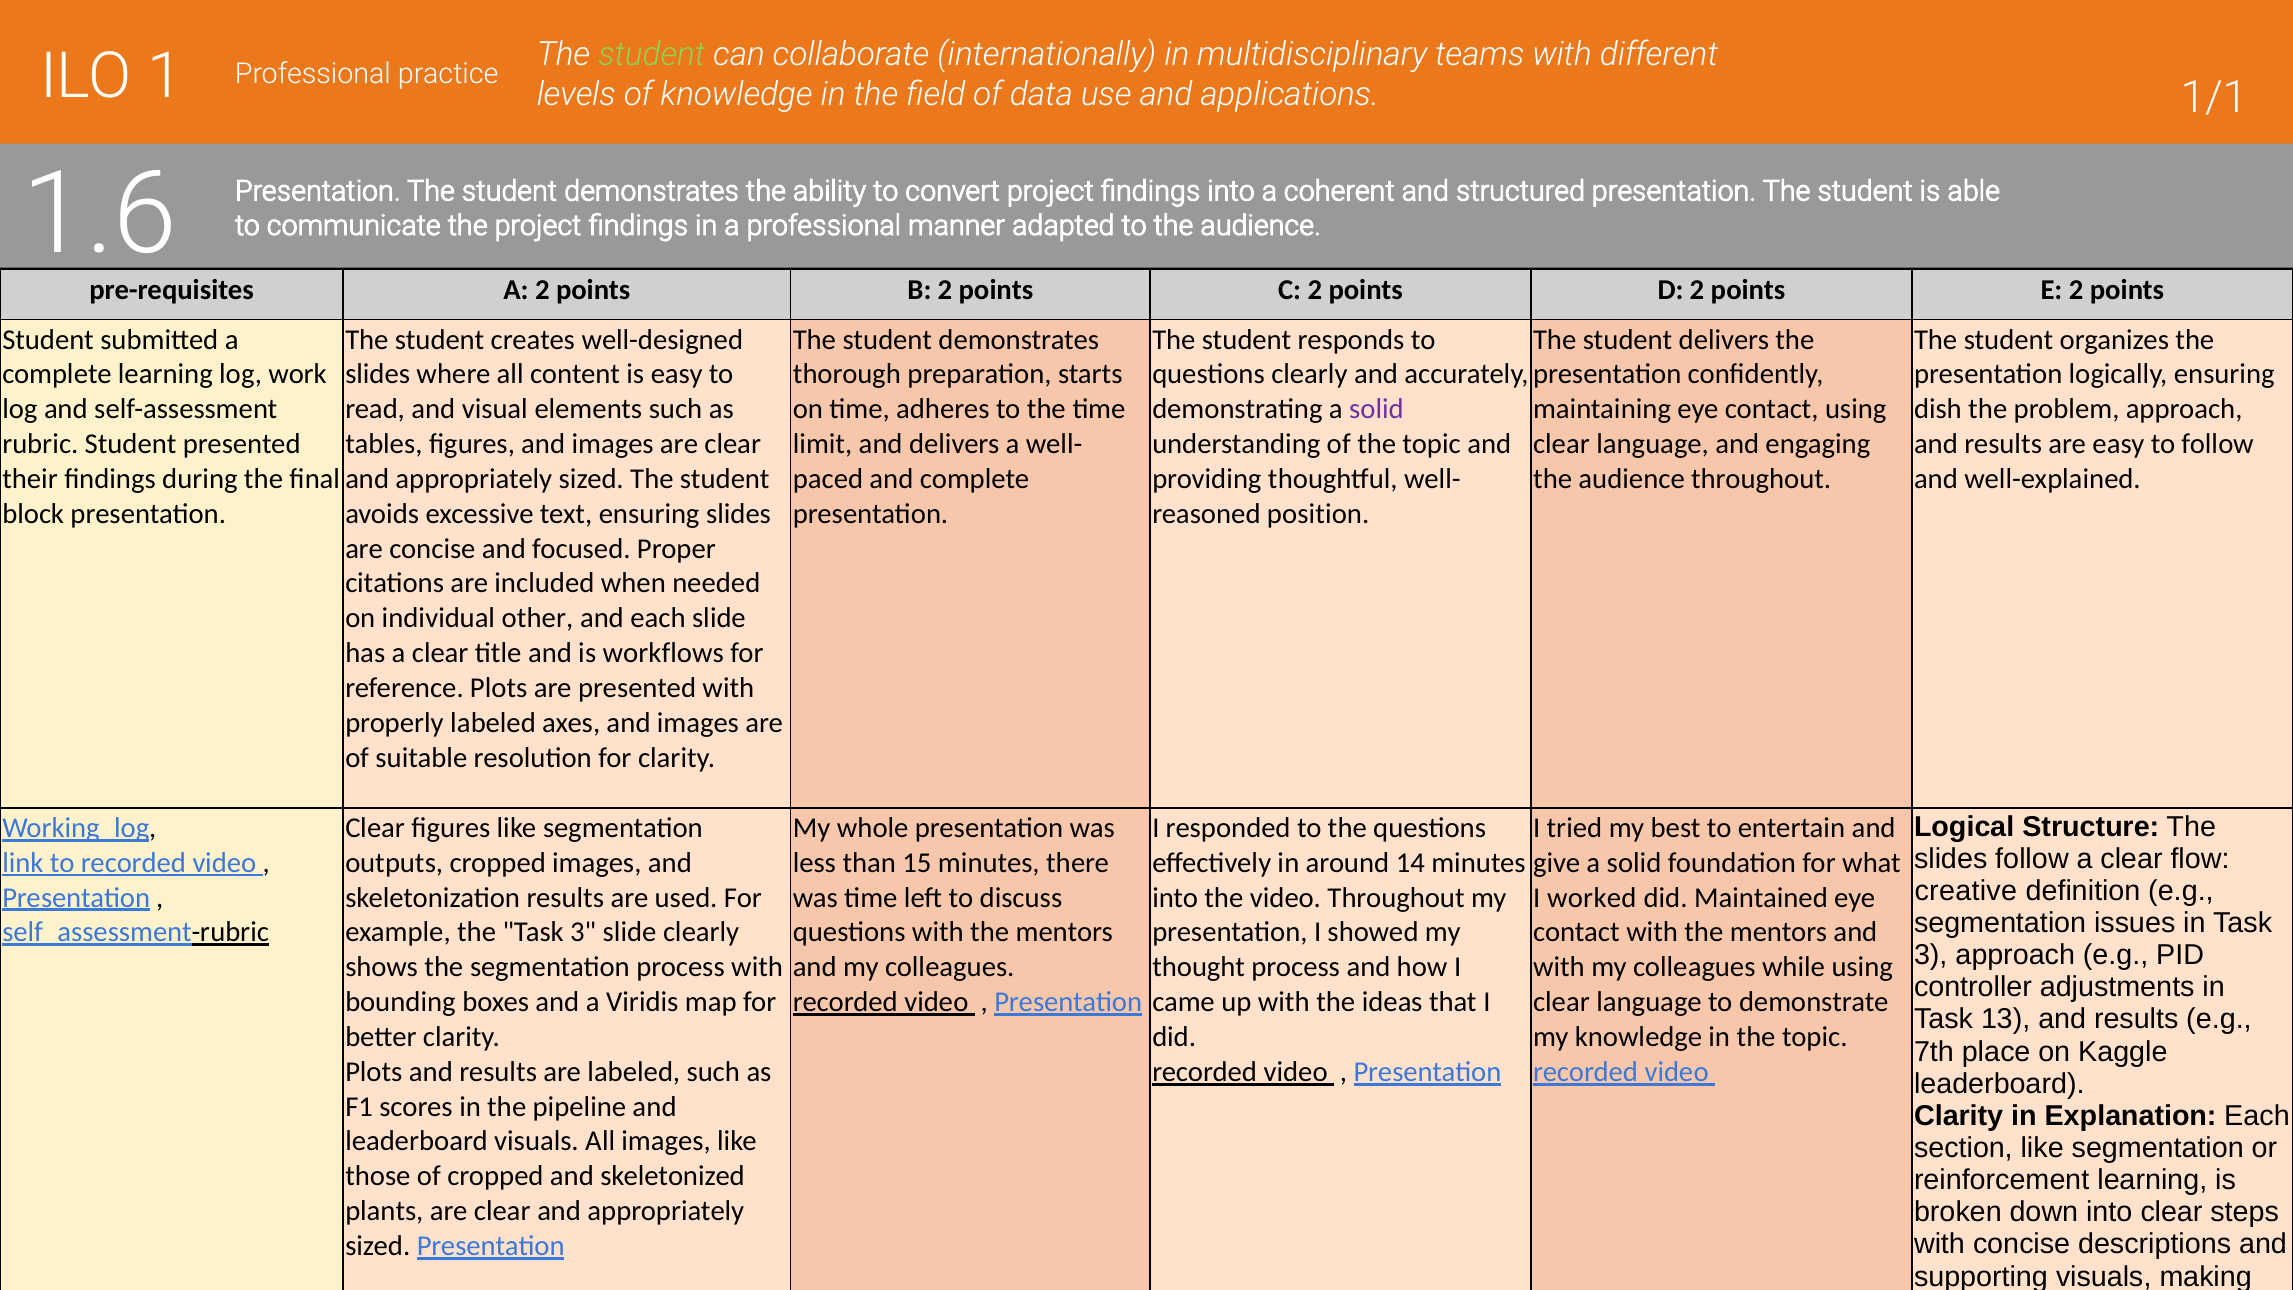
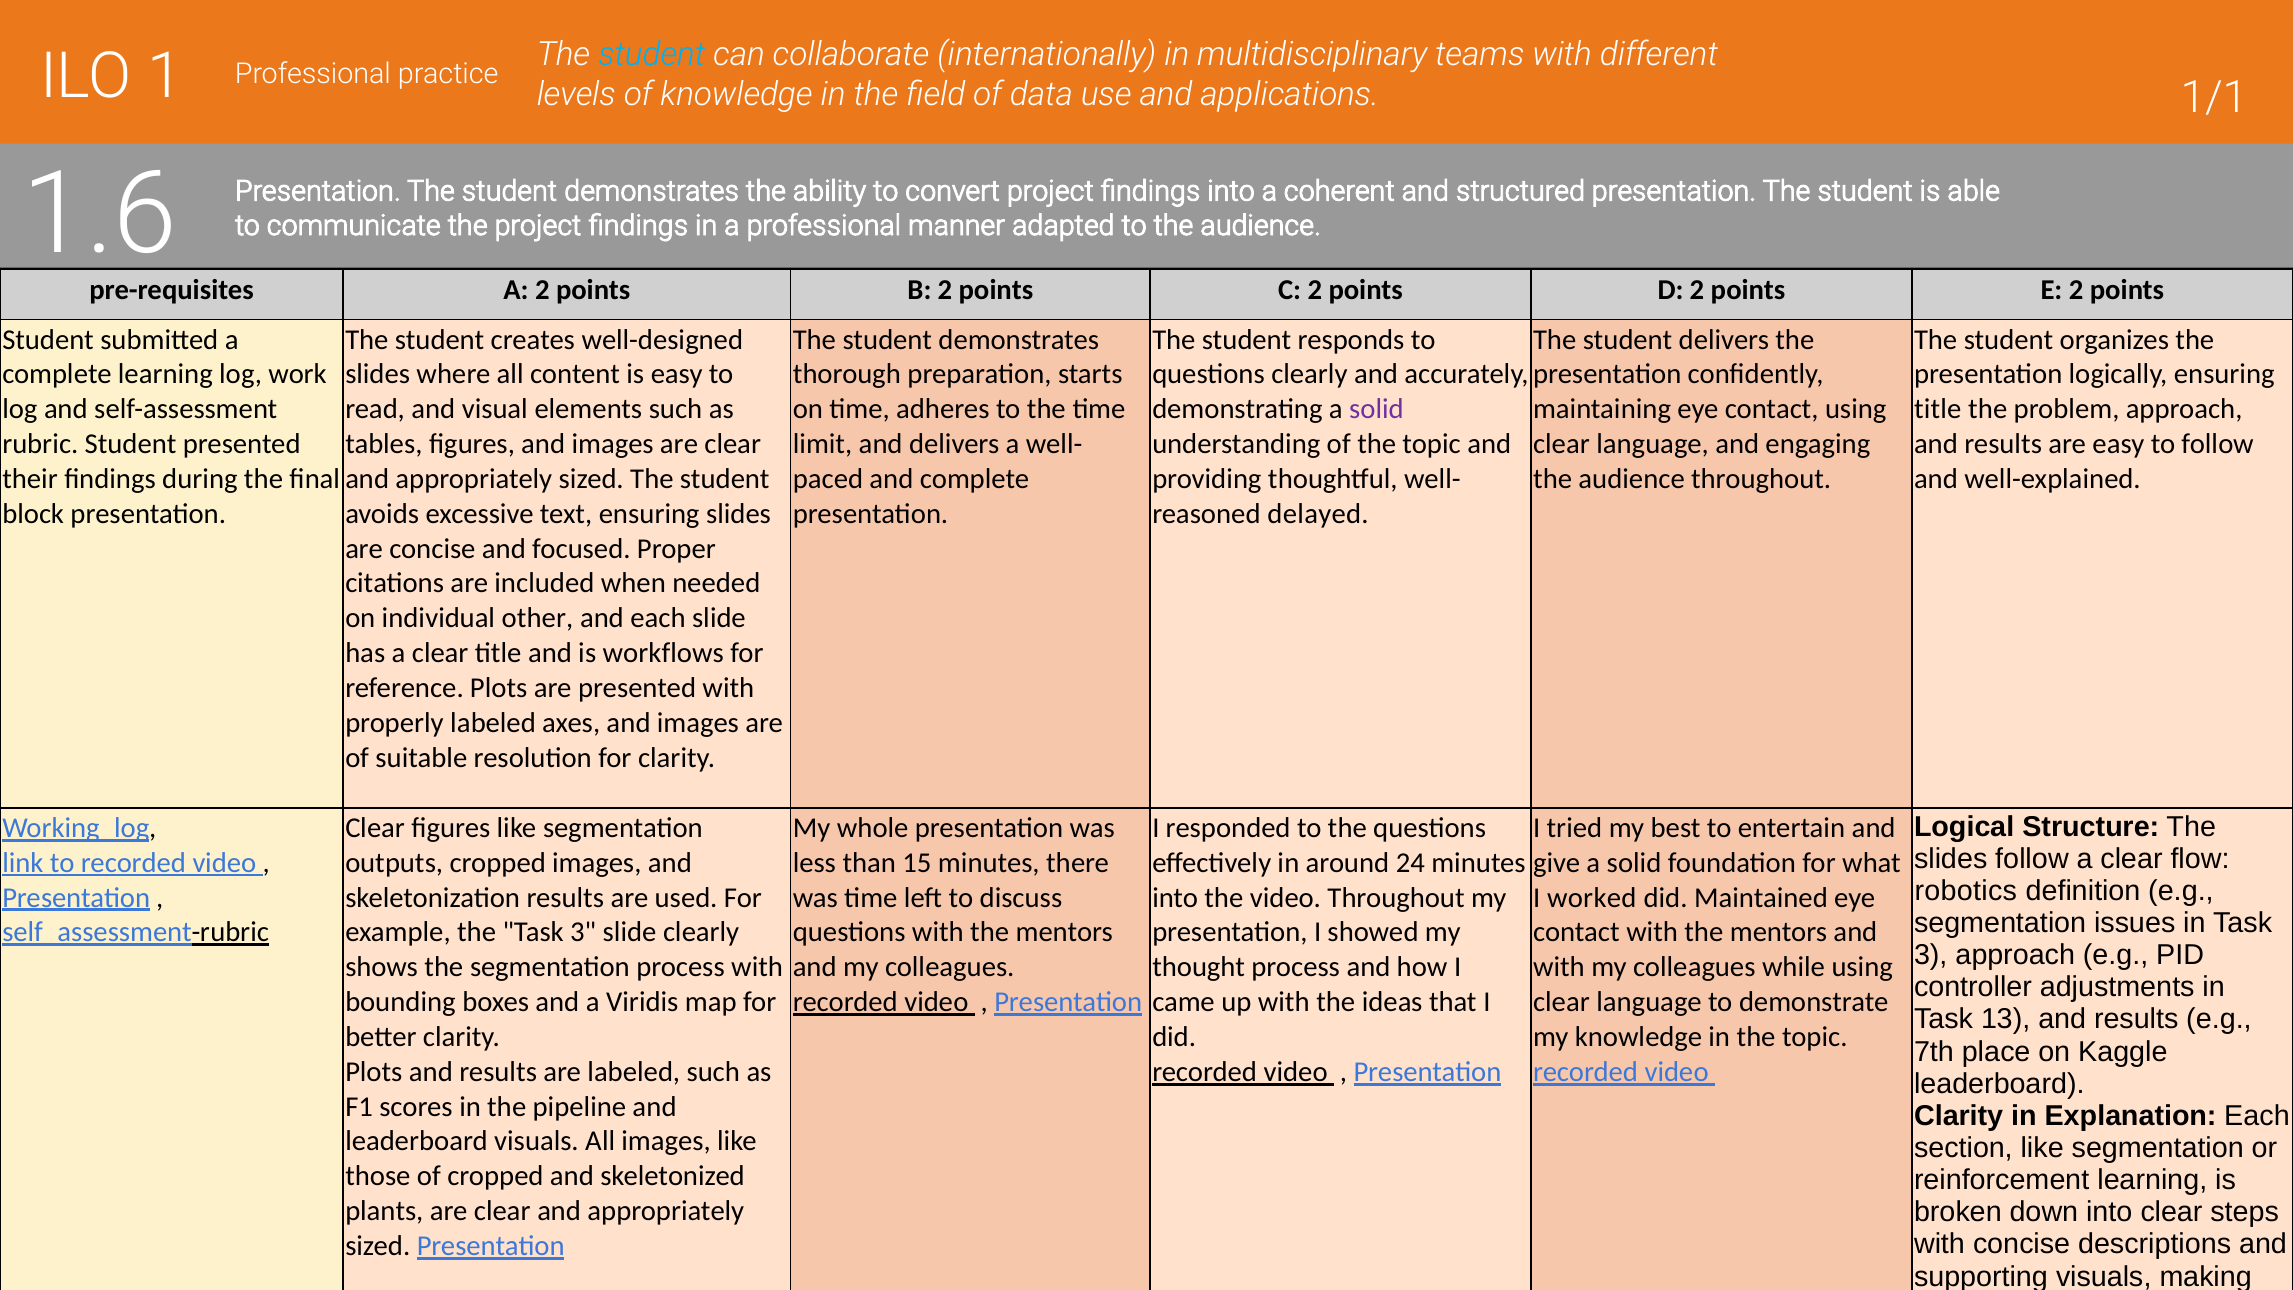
student colour: light green -> light blue (652, 54)
dish: dish -> title (1938, 409)
position: position -> delayed (1318, 514)
14: 14 -> 24 (1410, 863)
creative: creative -> robotics (1966, 891)
